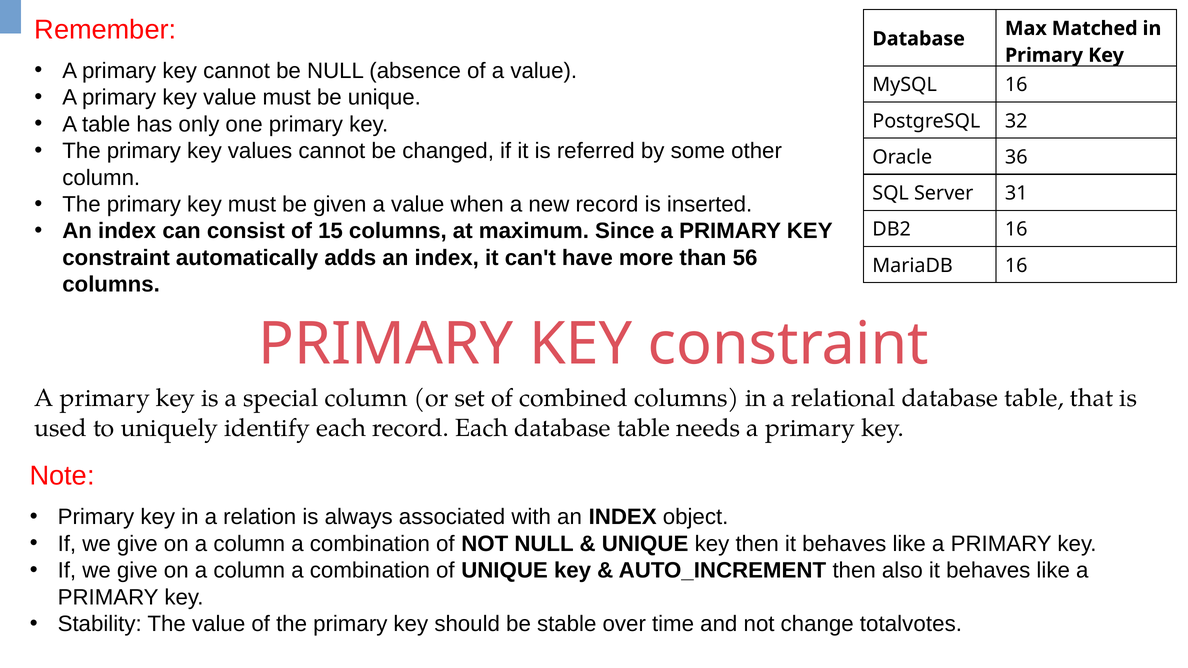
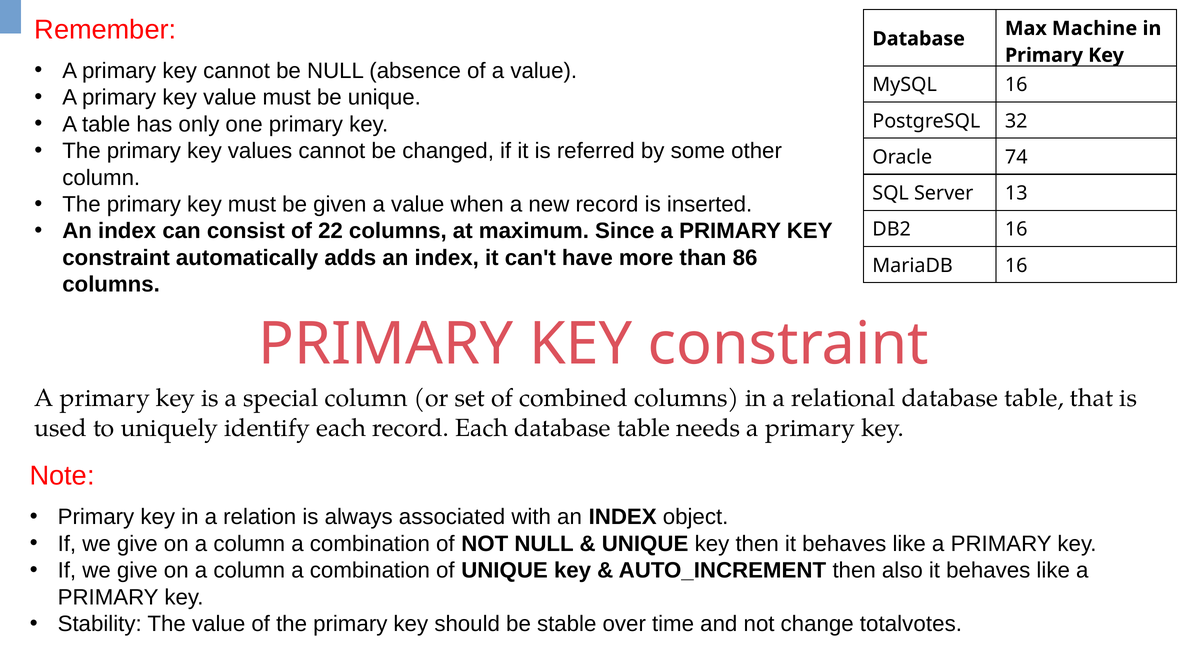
Matched: Matched -> Machine (1095, 28)
36: 36 -> 74 (1016, 157)
31: 31 -> 13 (1016, 193)
15: 15 -> 22 (331, 231)
56: 56 -> 86 (745, 258)
